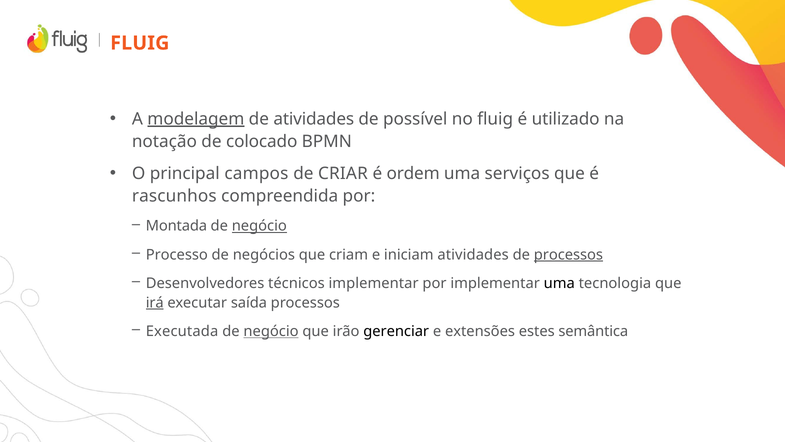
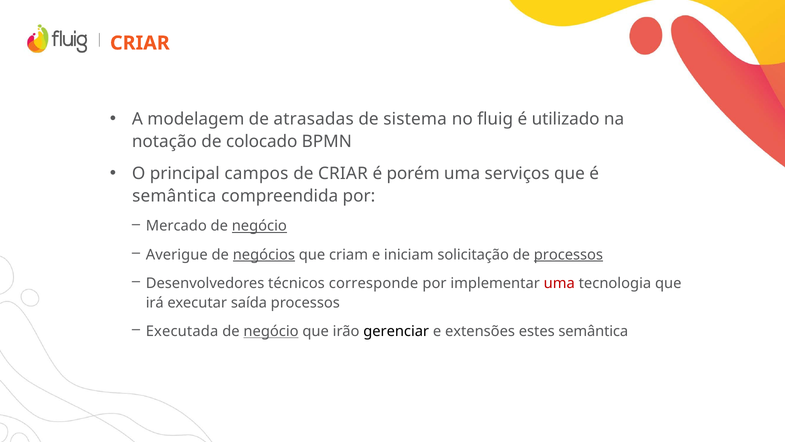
FLUIG: FLUIG -> CRIAR (140, 43)
modelagem underline: present -> none (196, 119)
de atividades: atividades -> atrasadas (314, 119)
possível: possível -> sistema (415, 119)
ordem: ordem -> porém (413, 173)
rascunhos: rascunhos -> semântica (174, 196)
Montada: Montada -> Mercado (176, 226)
Processo: Processo -> Averigue (177, 255)
negócios underline: none -> present (264, 255)
iniciam atividades: atividades -> solicitação (473, 255)
técnicos implementar: implementar -> corresponde (374, 283)
uma colour: black -> red (559, 283)
irá underline: present -> none (155, 303)
